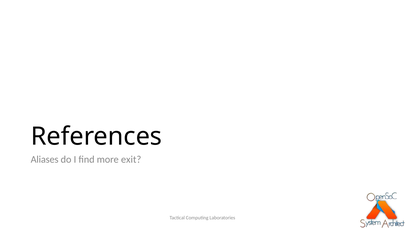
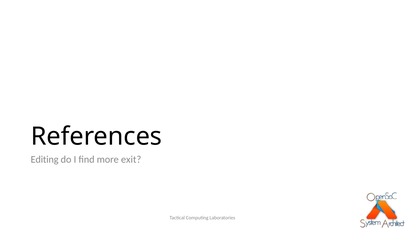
Aliases: Aliases -> Editing (45, 159)
